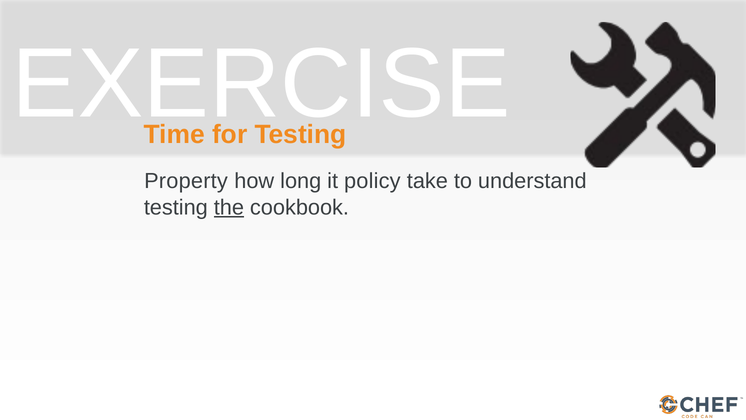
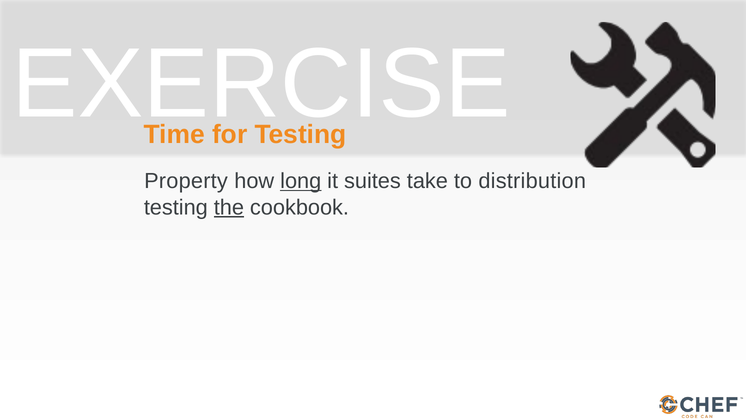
long underline: none -> present (301, 181)
policy: policy -> suites (372, 181)
understand: understand -> distribution (532, 181)
